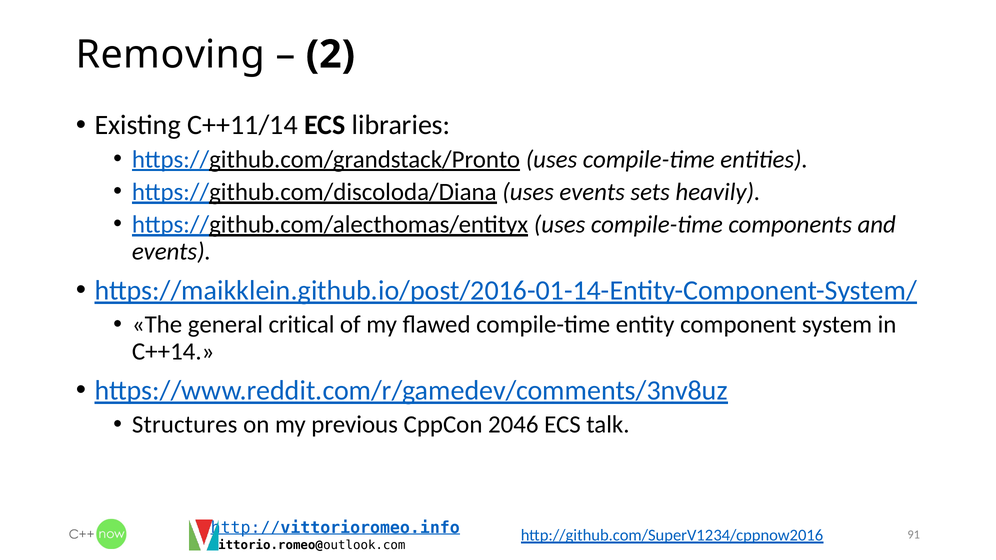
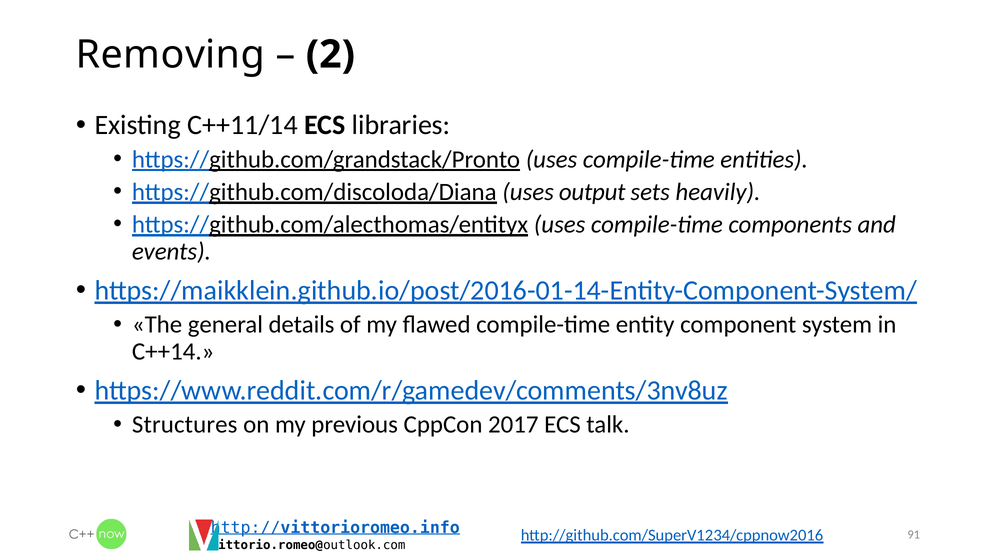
uses events: events -> output (592, 192)
critical: critical -> details (302, 325)
2046: 2046 -> 2017 (513, 425)
